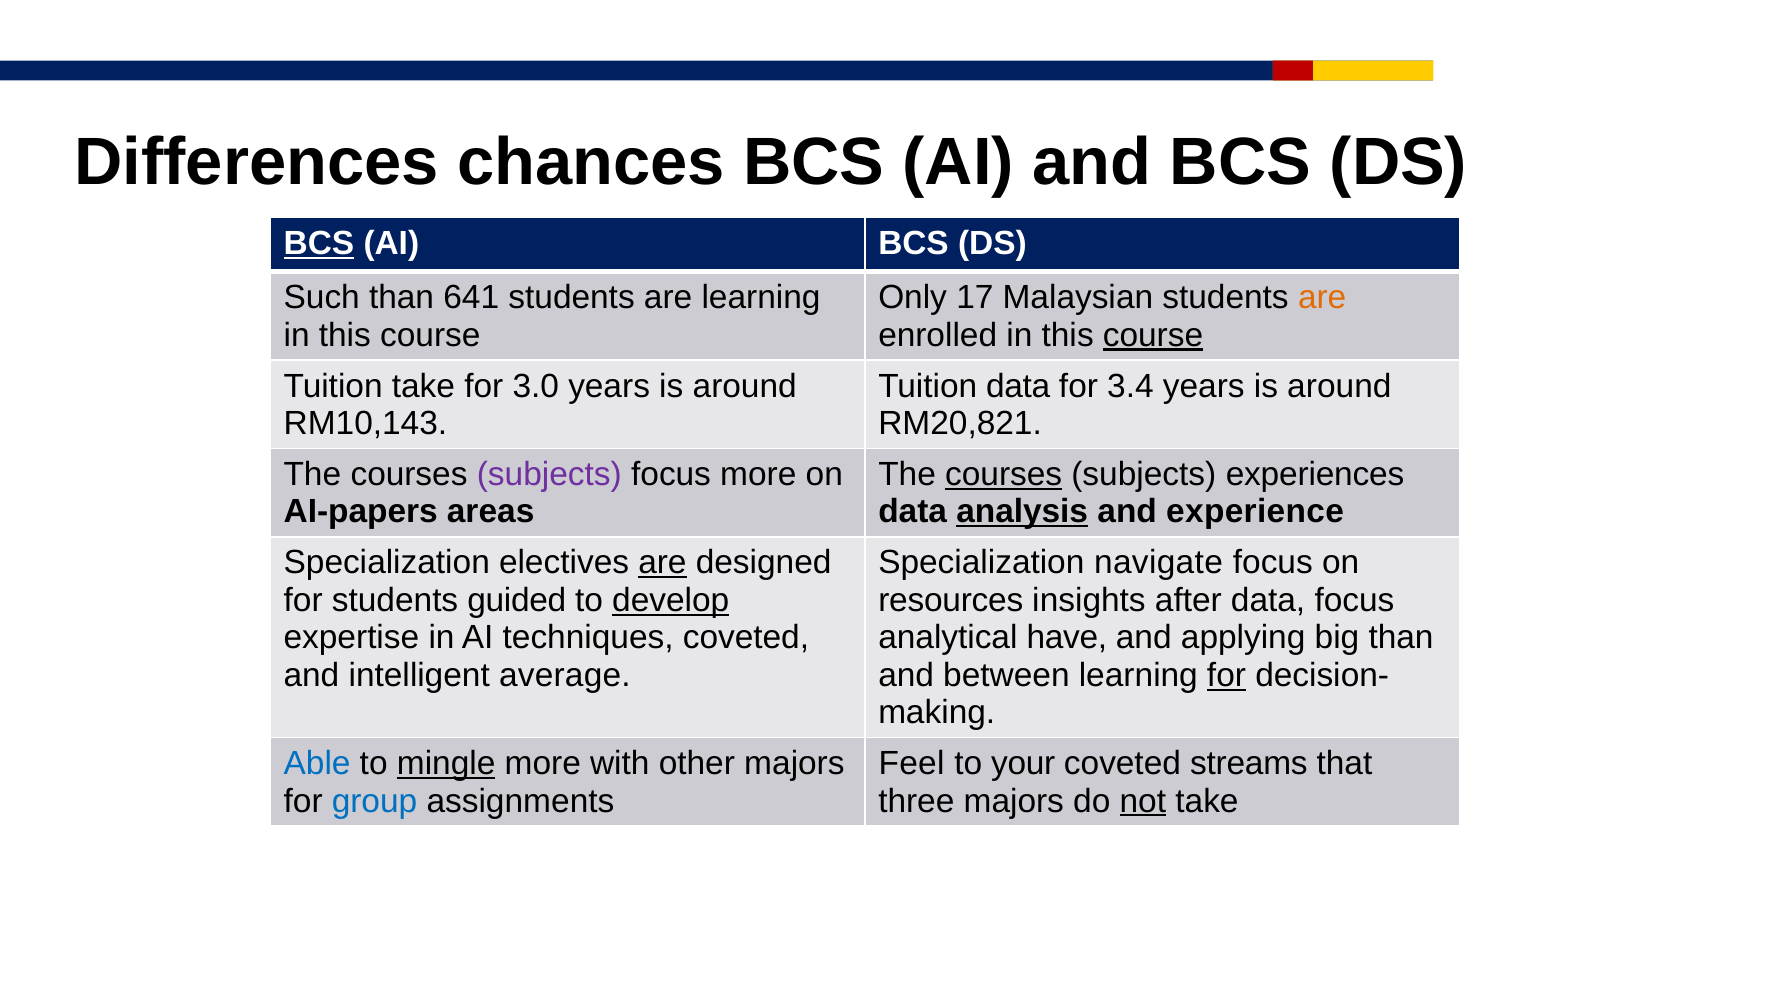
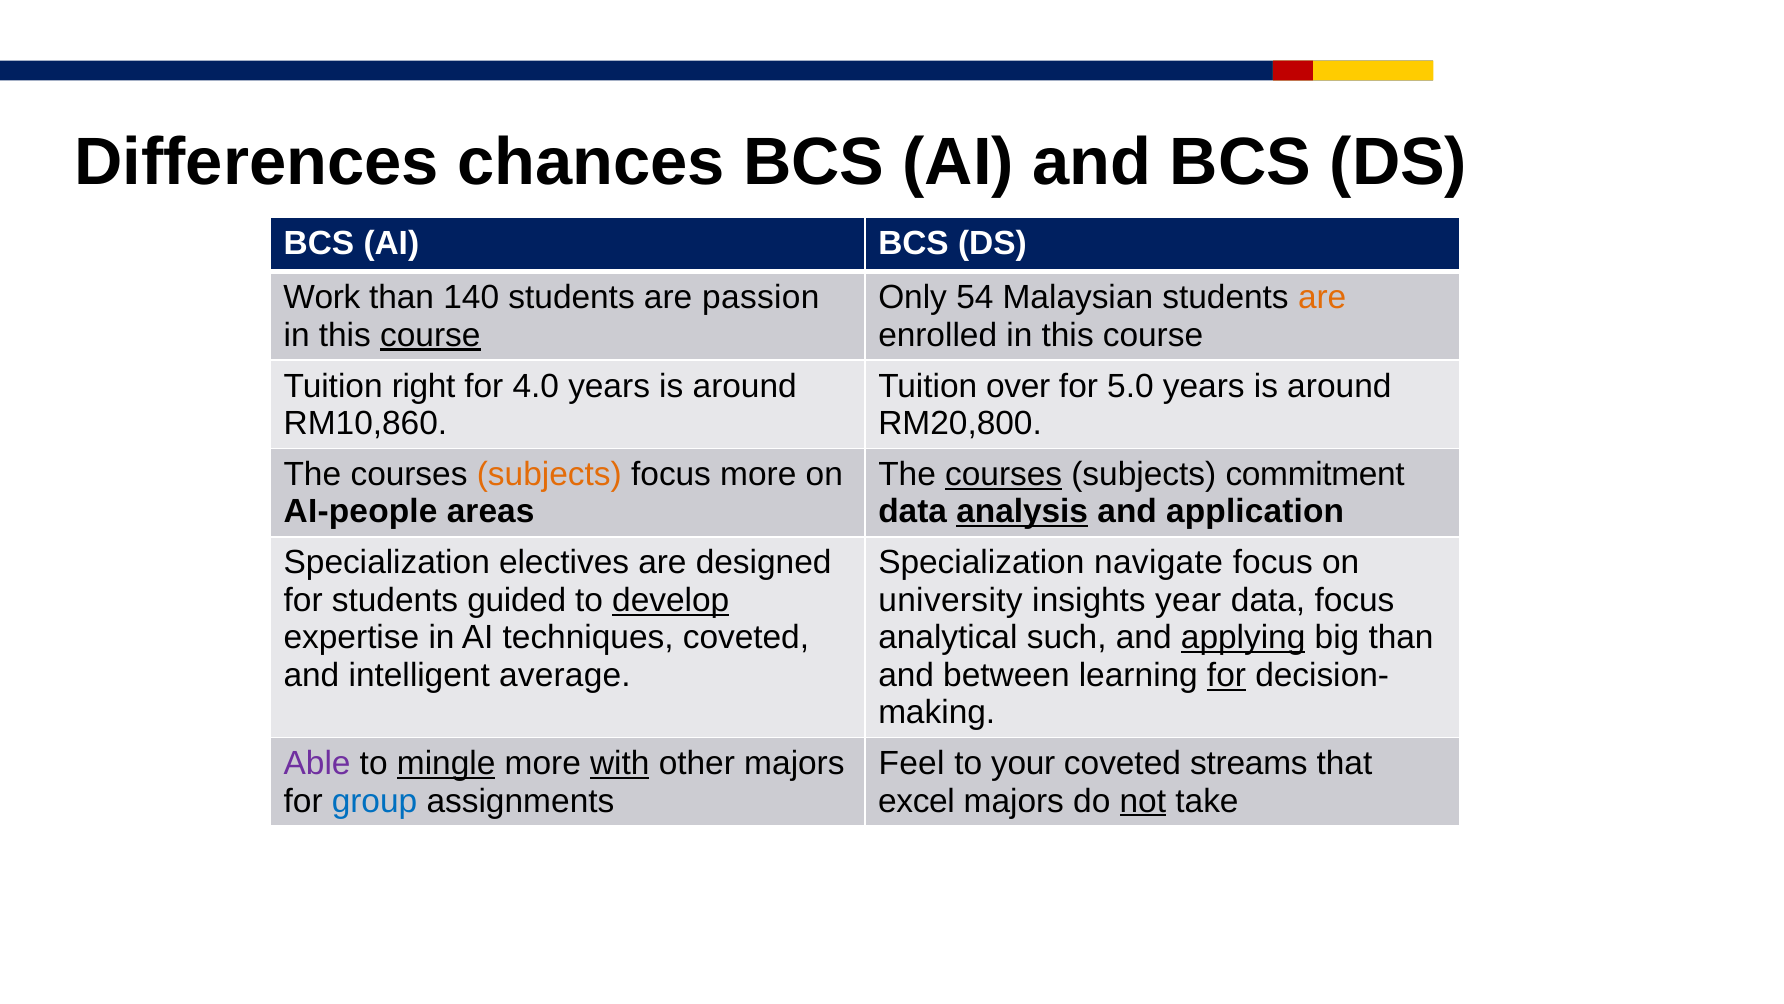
BCS underline: present -> none (319, 243)
Such: Such -> Work (322, 297)
641: 641 -> 140 (471, 297)
are learning: learning -> passion (761, 297)
17: 17 -> 54 (975, 297)
course underline: none -> present (430, 335)
course underline: present -> none (1153, 335)
Tuition take: take -> right (424, 386)
3.0: 3.0 -> 4.0 (536, 386)
Tuition data: data -> over (1018, 386)
3.4: 3.4 -> 5.0 (1130, 386)
RM10,143: RM10,143 -> RM10,860 (365, 423)
RM20,821: RM20,821 -> RM20,800 (960, 423)
subjects colour: purple -> orange (549, 474)
experiences: experiences -> commitment (1315, 474)
AI-papers: AI-papers -> AI-people (361, 512)
experience: experience -> application (1255, 512)
are underline: present -> none (662, 563)
resources: resources -> university (950, 600)
after: after -> year (1188, 600)
have: have -> such (1067, 637)
applying underline: none -> present (1243, 637)
Able colour: blue -> purple (317, 763)
with underline: none -> present (620, 763)
three: three -> excel (916, 801)
